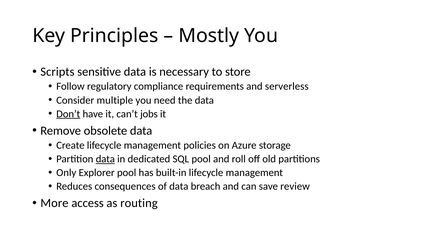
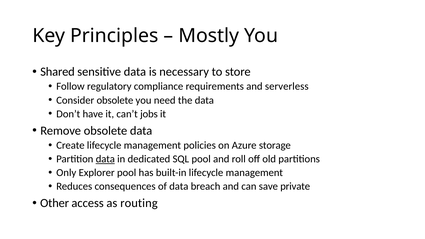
Scripts: Scripts -> Shared (58, 72)
Consider multiple: multiple -> obsolete (115, 100)
Don’t underline: present -> none (68, 114)
review: review -> private (295, 186)
More: More -> Other (55, 203)
